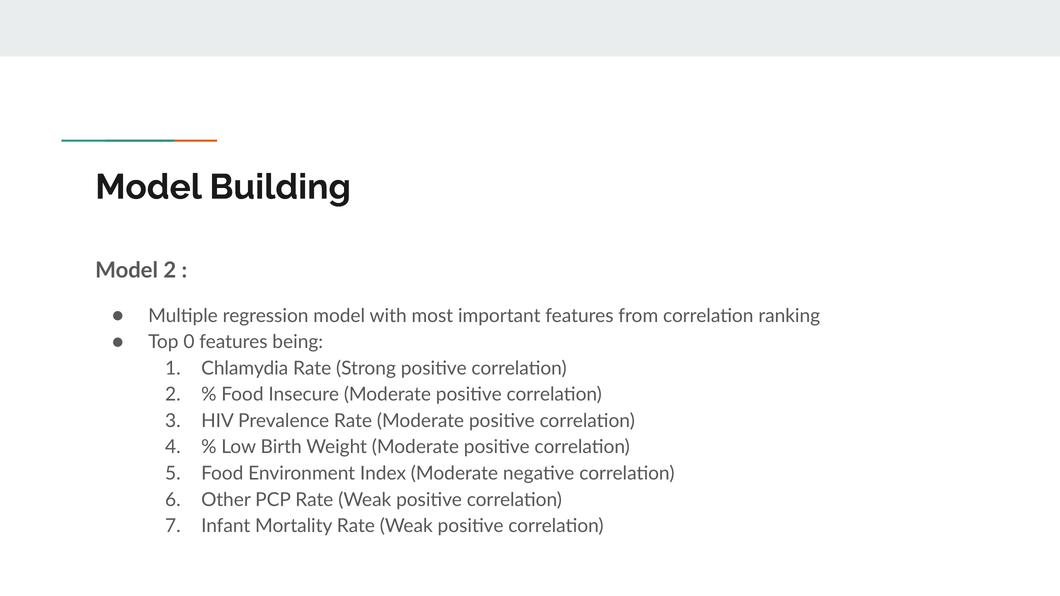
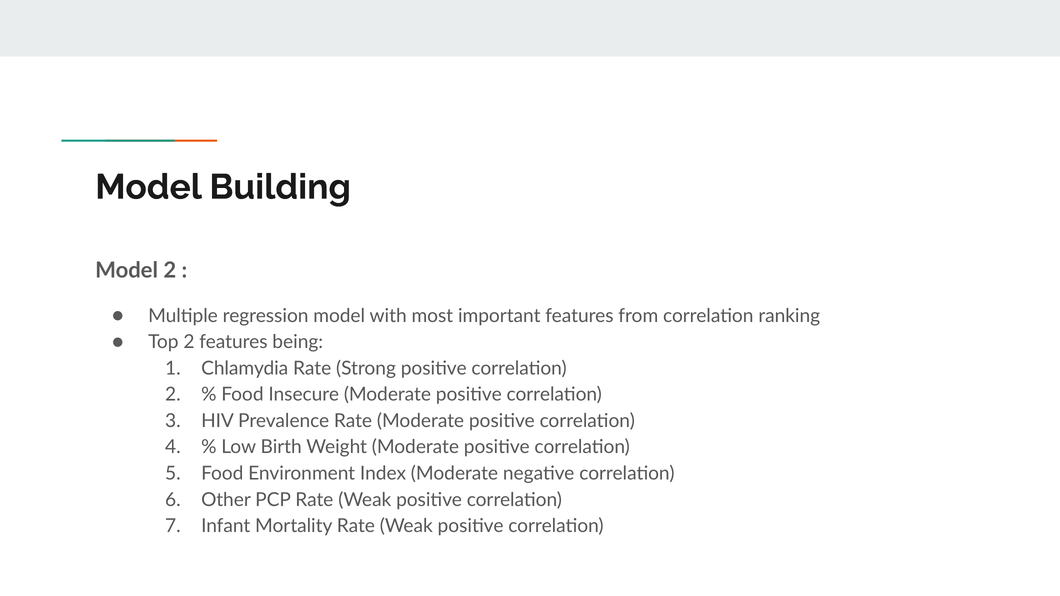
Top 0: 0 -> 2 (189, 342)
